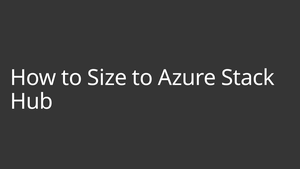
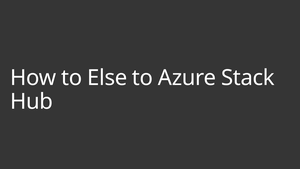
Size: Size -> Else (107, 78)
